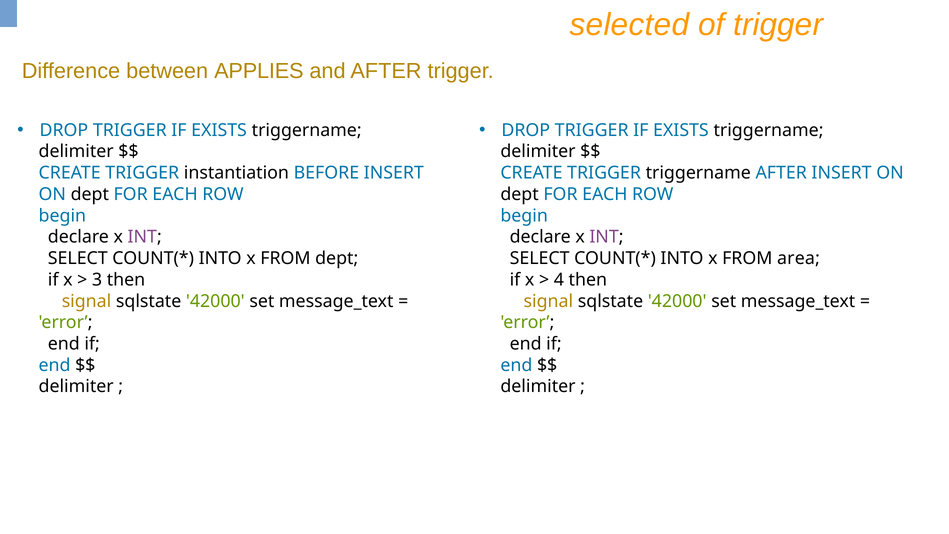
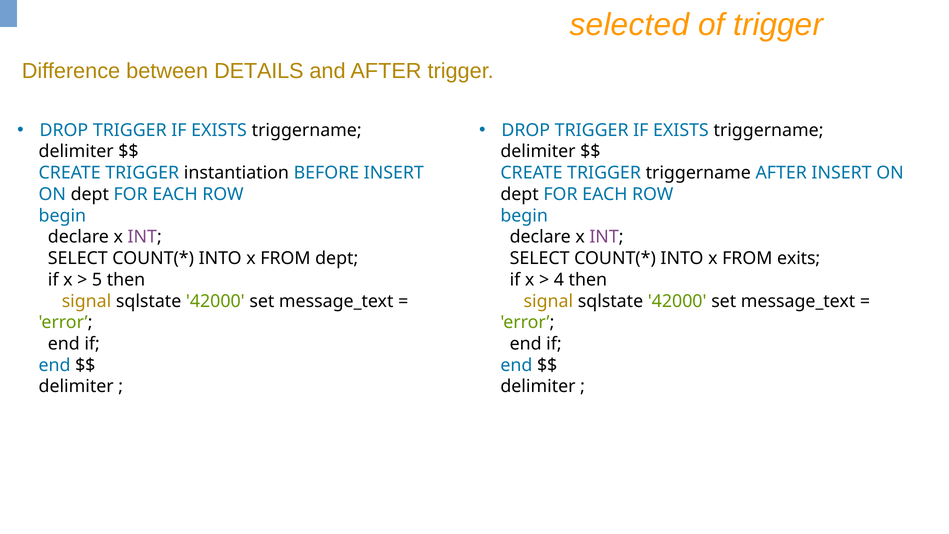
APPLIES: APPLIES -> DETAILS (259, 71)
area: area -> exits (799, 258)
3: 3 -> 5 (97, 280)
